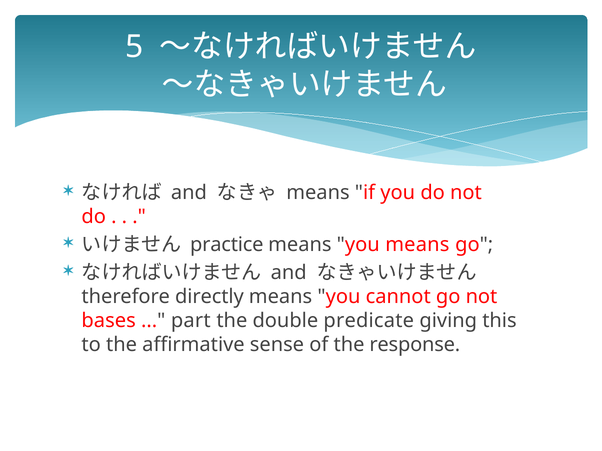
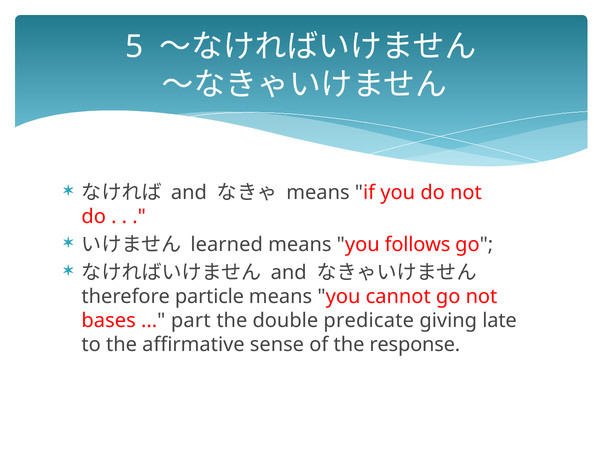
practice: practice -> learned (227, 245)
you means: means -> follows (418, 245)
directly: directly -> particle (209, 297)
this: this -> late (500, 321)
